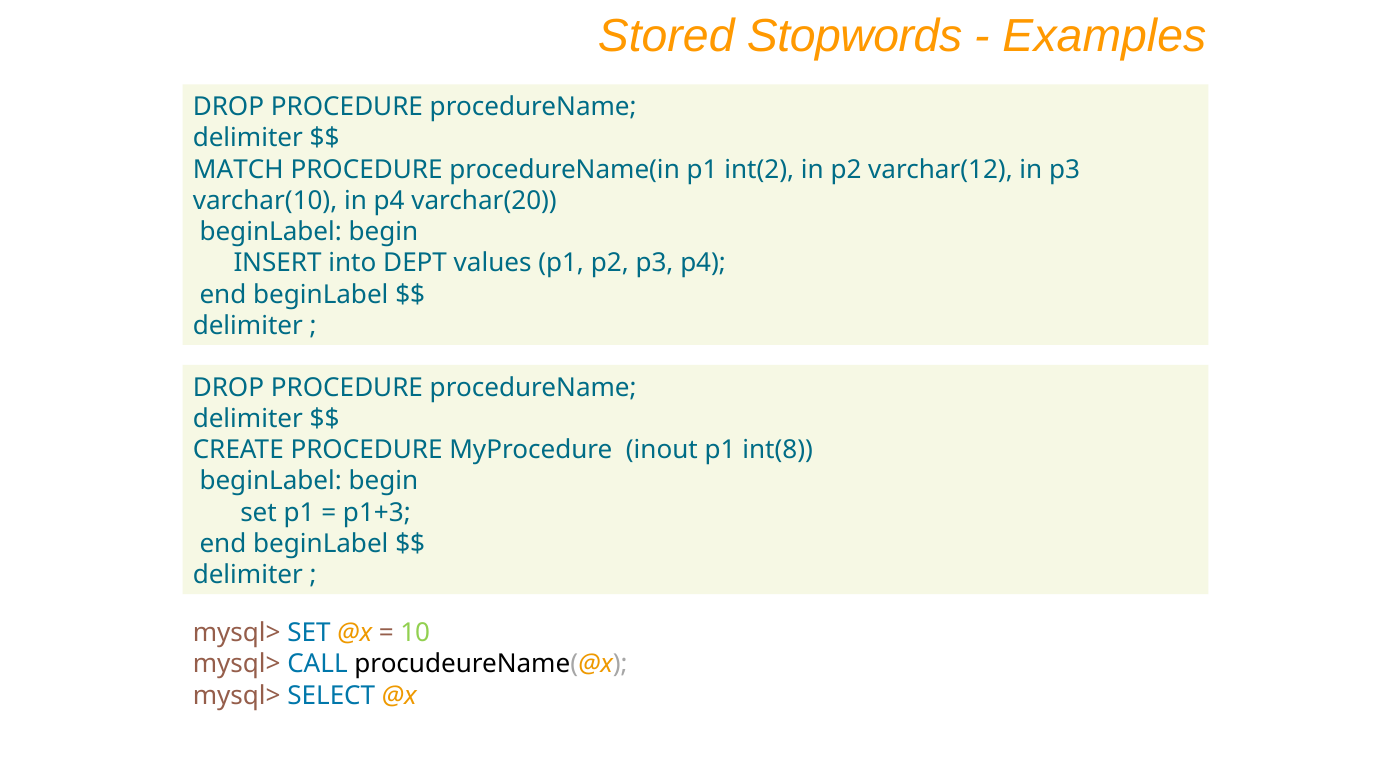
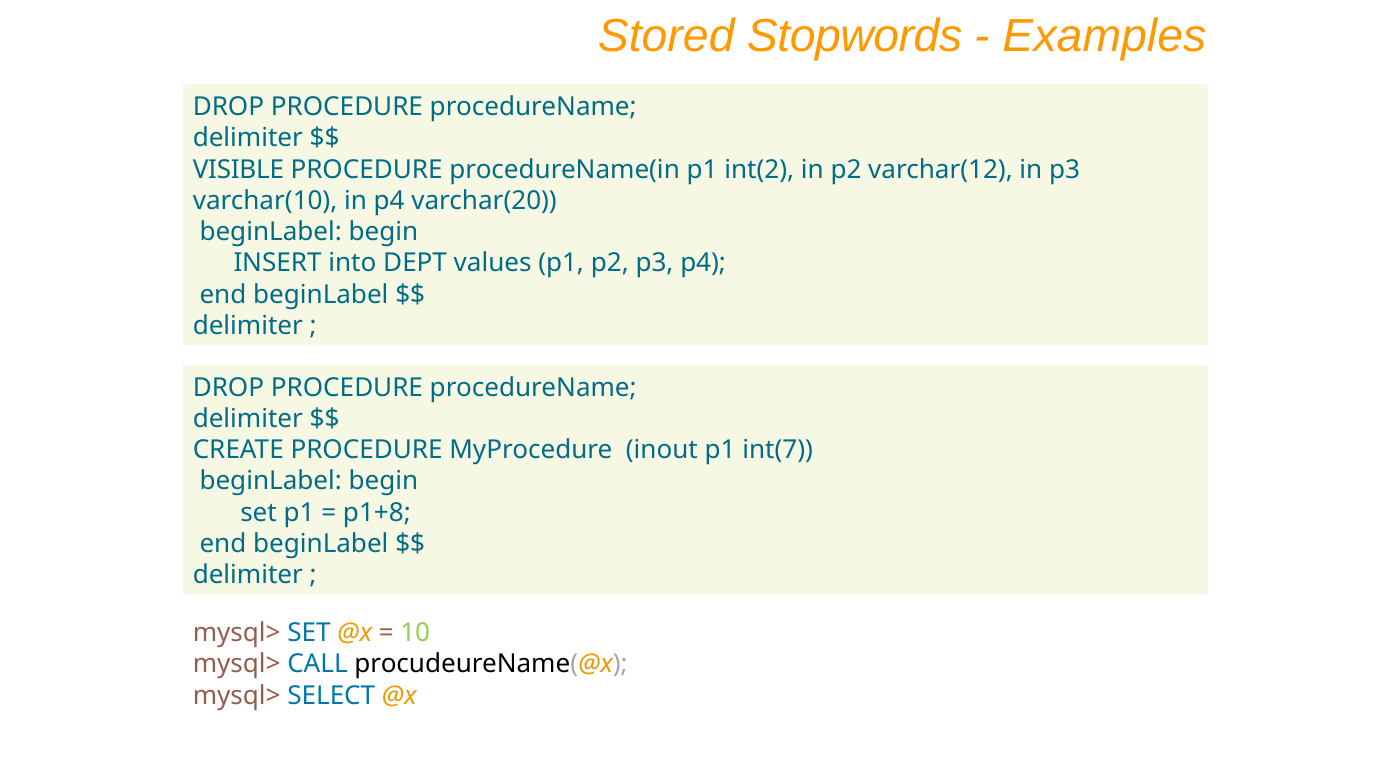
MATCH: MATCH -> VISIBLE (238, 170)
int(8: int(8 -> int(7 (778, 450)
p1+3: p1+3 -> p1+8 (377, 513)
